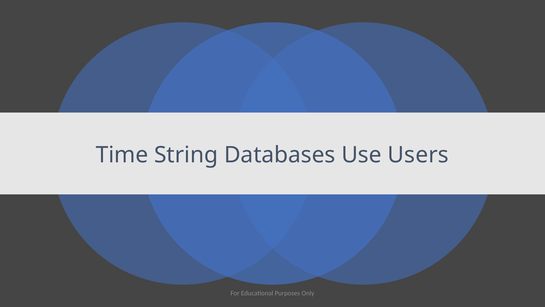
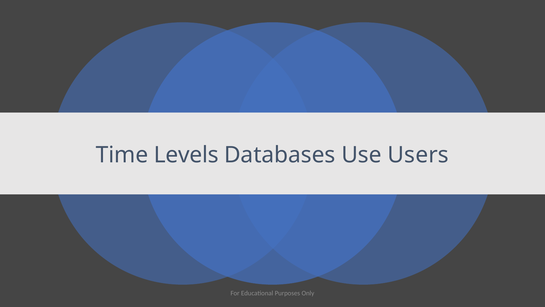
String: String -> Levels (186, 155)
